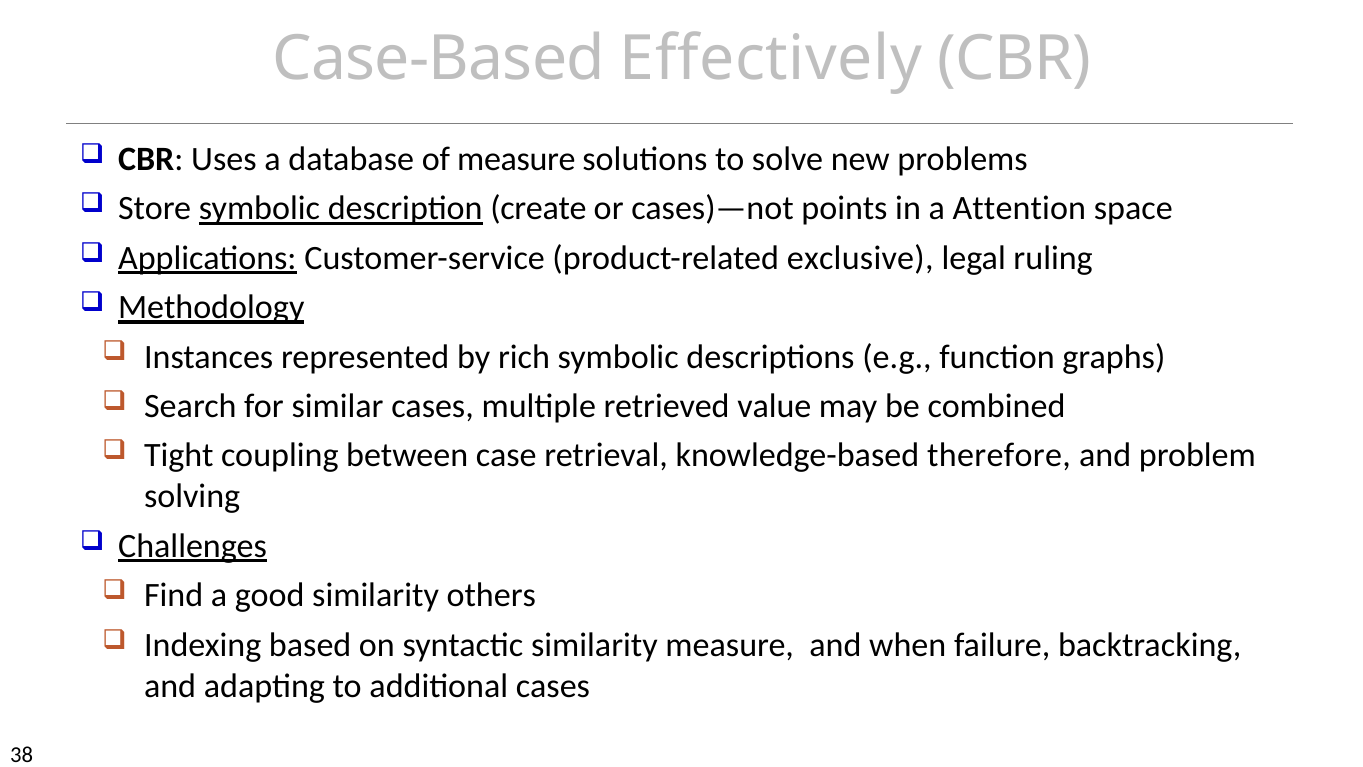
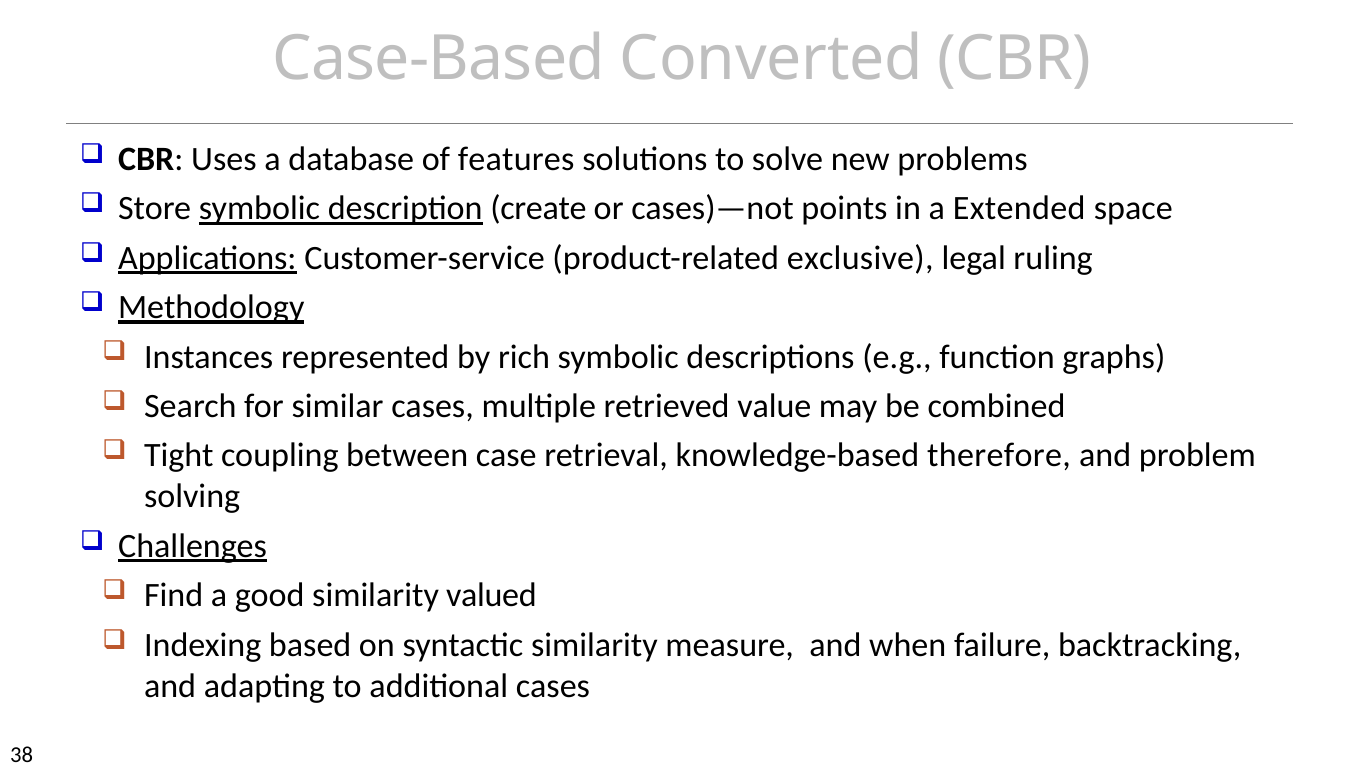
Effectively: Effectively -> Converted (772, 59)
of measure: measure -> features (516, 159)
Attention: Attention -> Extended (1019, 208)
others: others -> valued (491, 595)
